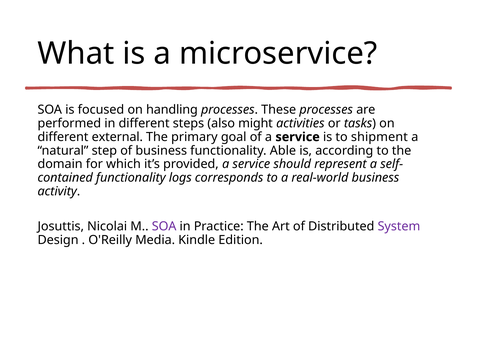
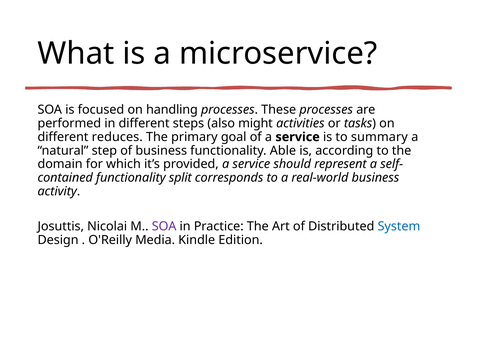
external: external -> reduces (117, 137)
shipment: shipment -> summary (379, 137)
logs: logs -> split (180, 178)
System colour: purple -> blue (399, 226)
